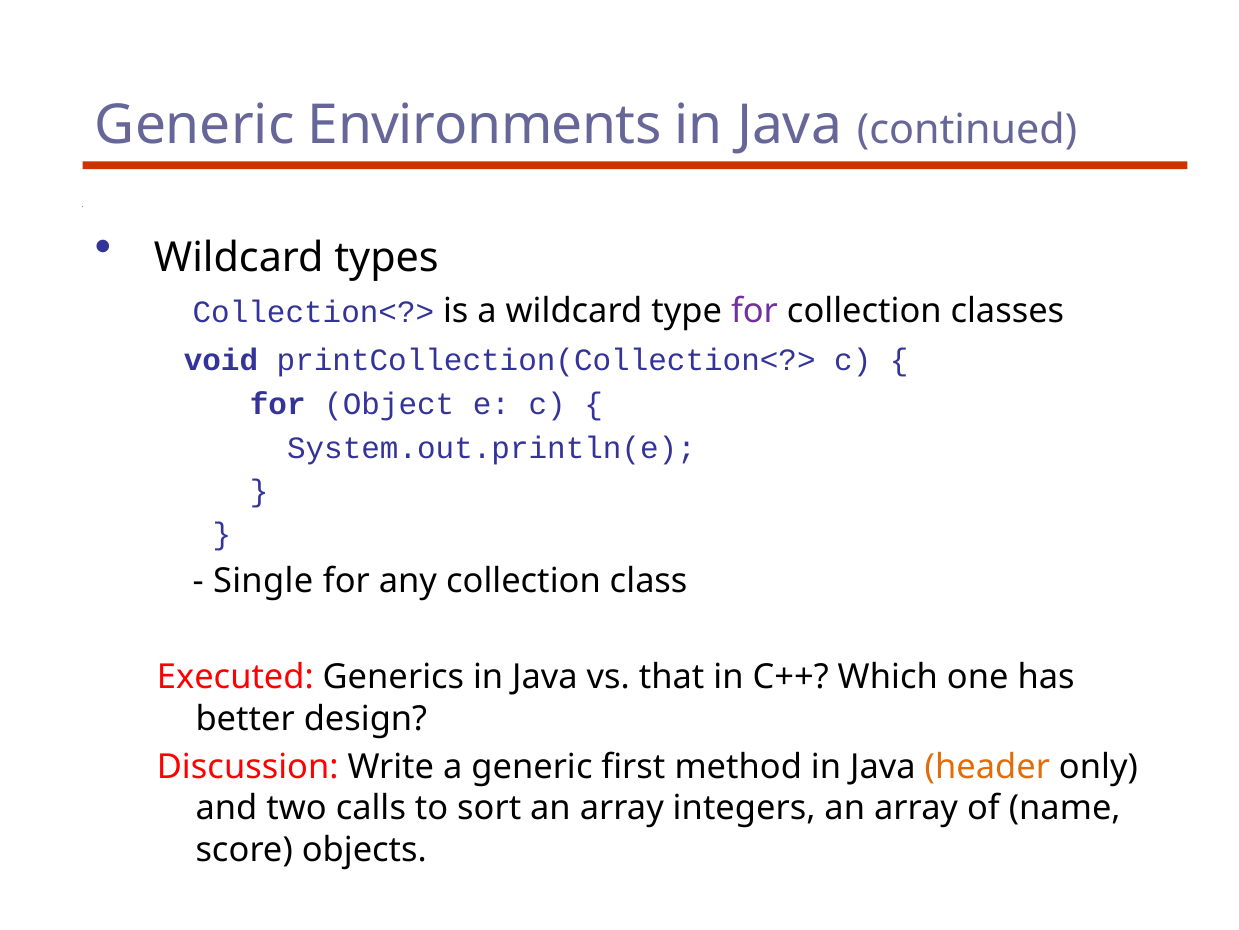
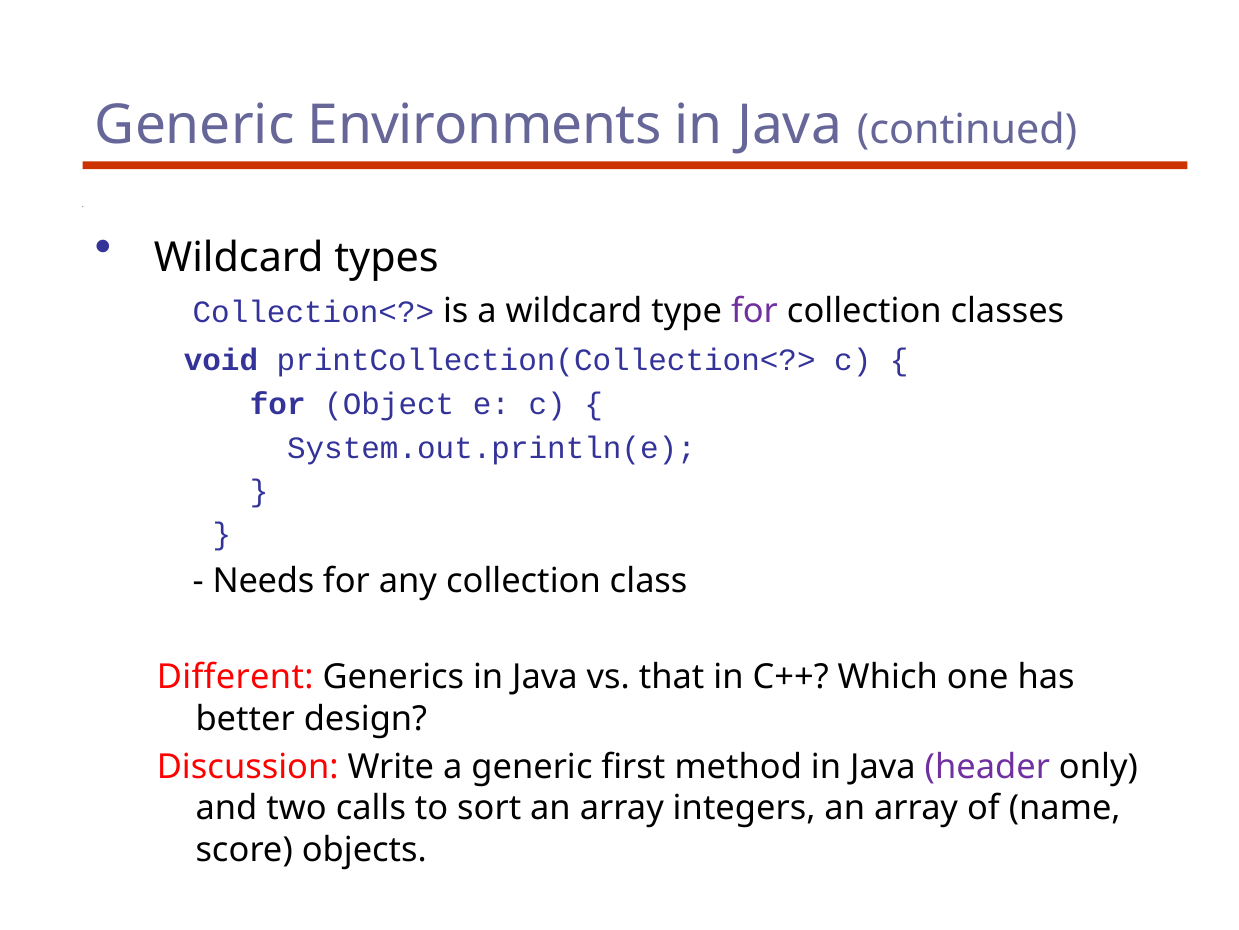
Single: Single -> Needs (263, 581)
Executed: Executed -> Different (235, 677)
header colour: orange -> purple (987, 767)
